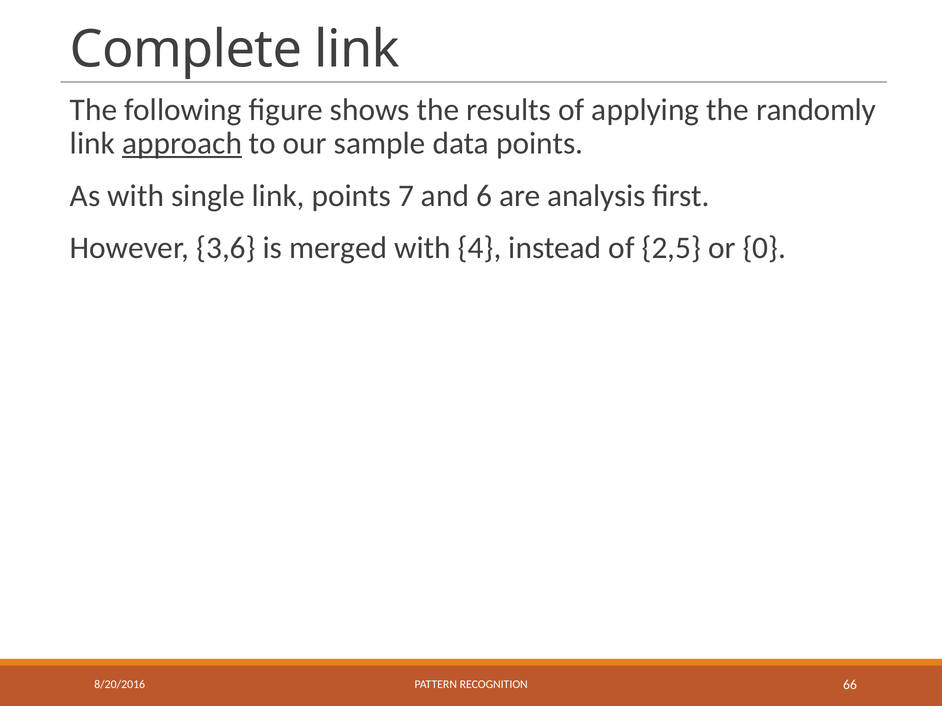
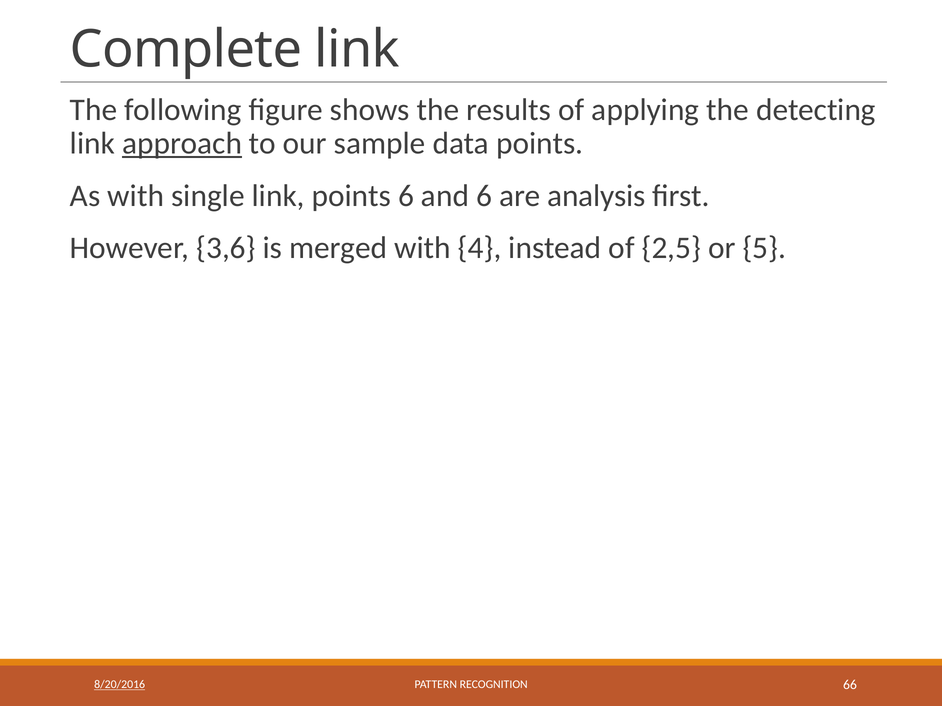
randomly: randomly -> detecting (816, 110)
points 7: 7 -> 6 (406, 196)
0: 0 -> 5 (764, 248)
8/20/2016 underline: none -> present (120, 685)
